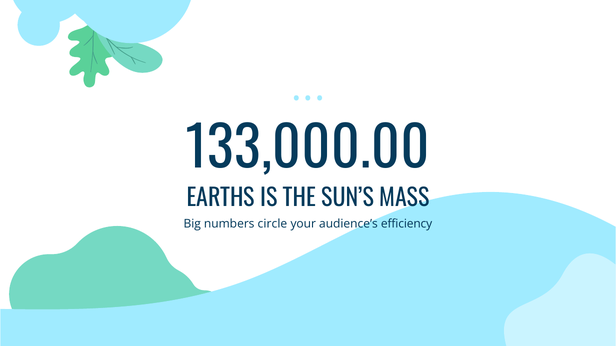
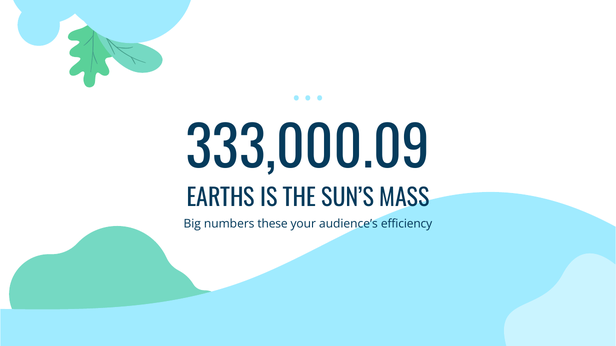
133,000.00: 133,000.00 -> 333,000.09 (308, 150)
circle: circle -> these (273, 224)
